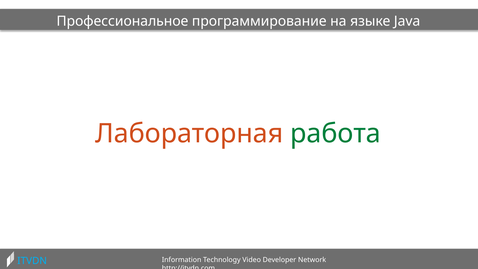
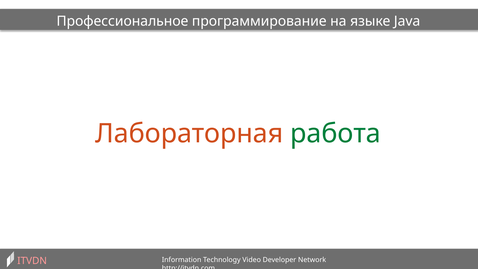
ITVDN colour: light blue -> pink (32, 261)
